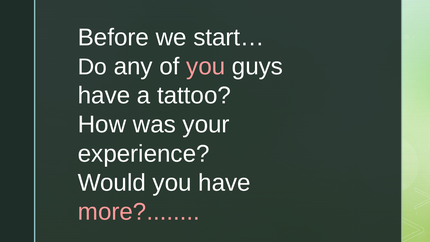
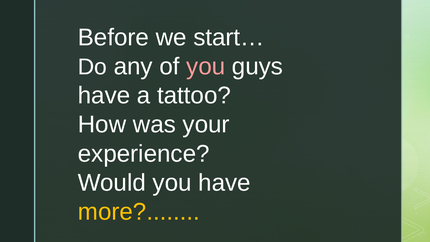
more colour: pink -> yellow (139, 212)
